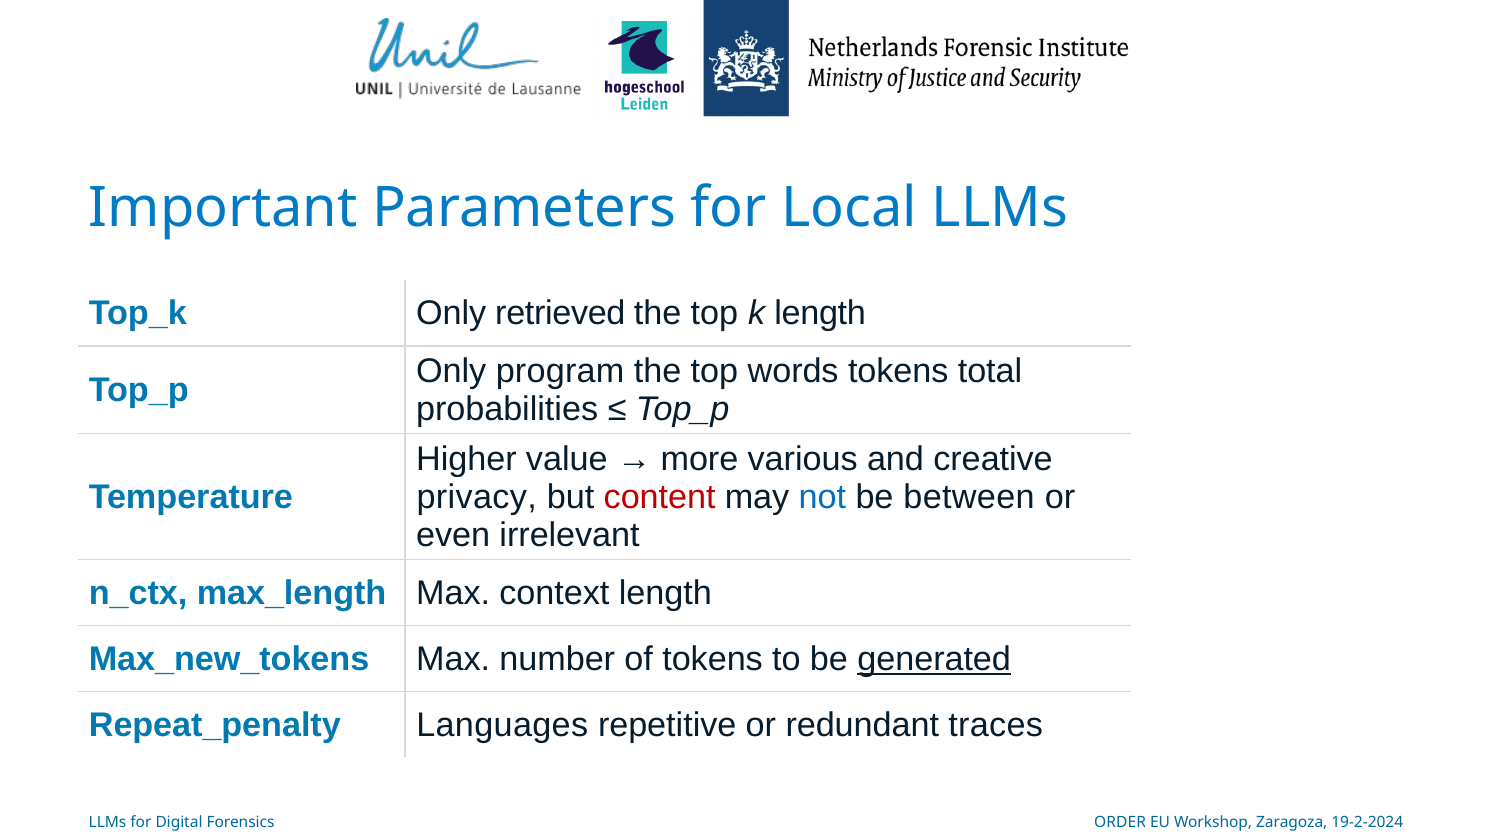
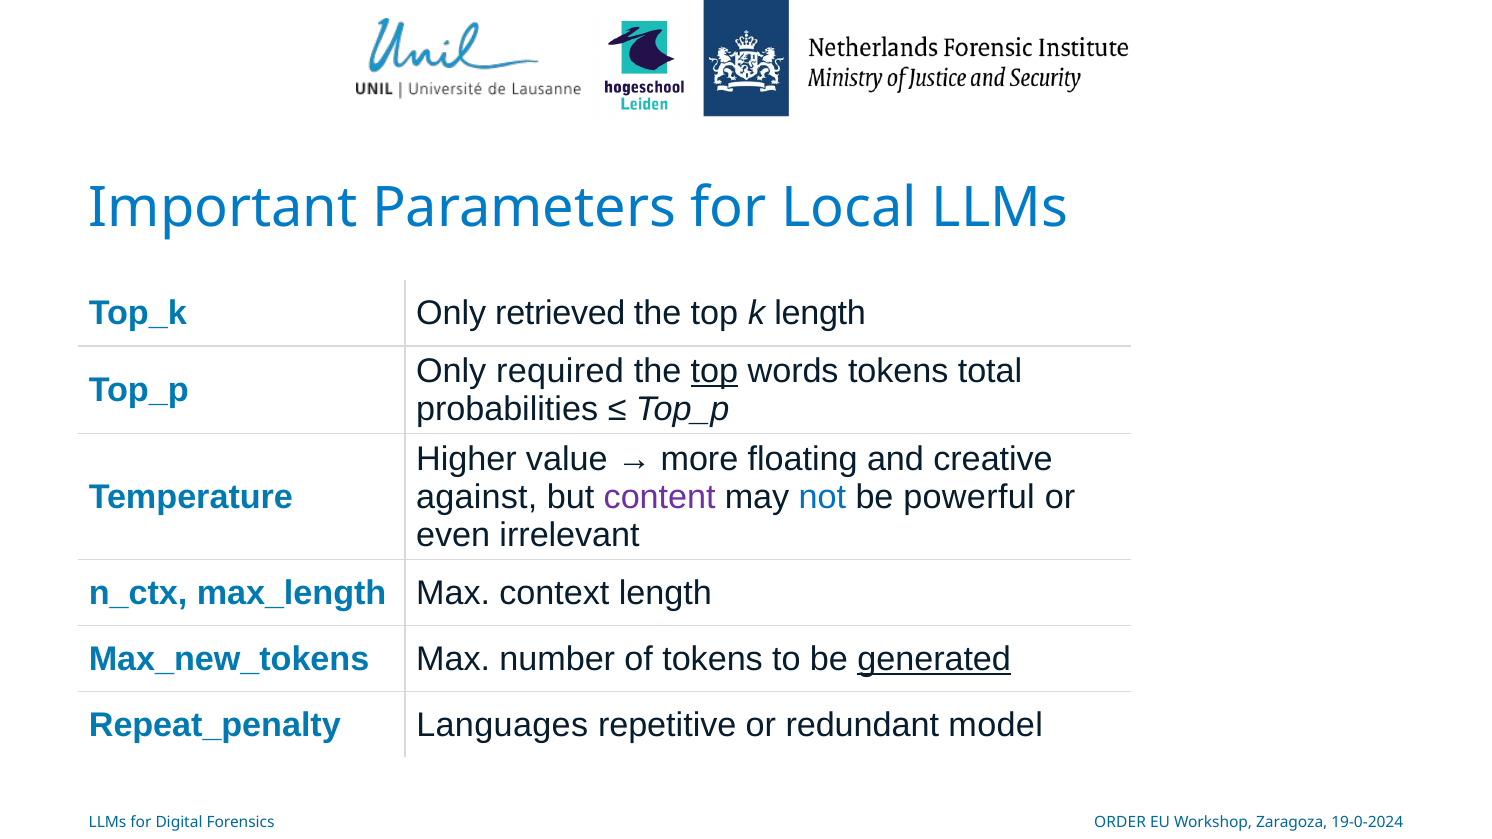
program: program -> required (560, 371)
top underline: none -> present (714, 371)
various: various -> floating (803, 459)
privacy: privacy -> against (477, 497)
content colour: red -> purple (660, 497)
between: between -> powerful (969, 497)
traces: traces -> model (996, 725)
19-2-2024: 19-2-2024 -> 19-0-2024 (1367, 823)
